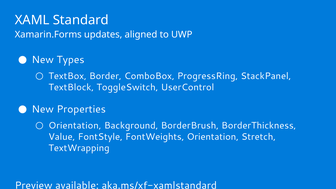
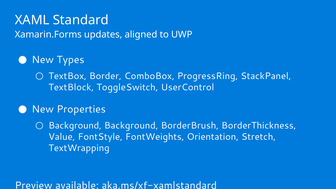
Orientation: Orientation -> Background (75, 126)
